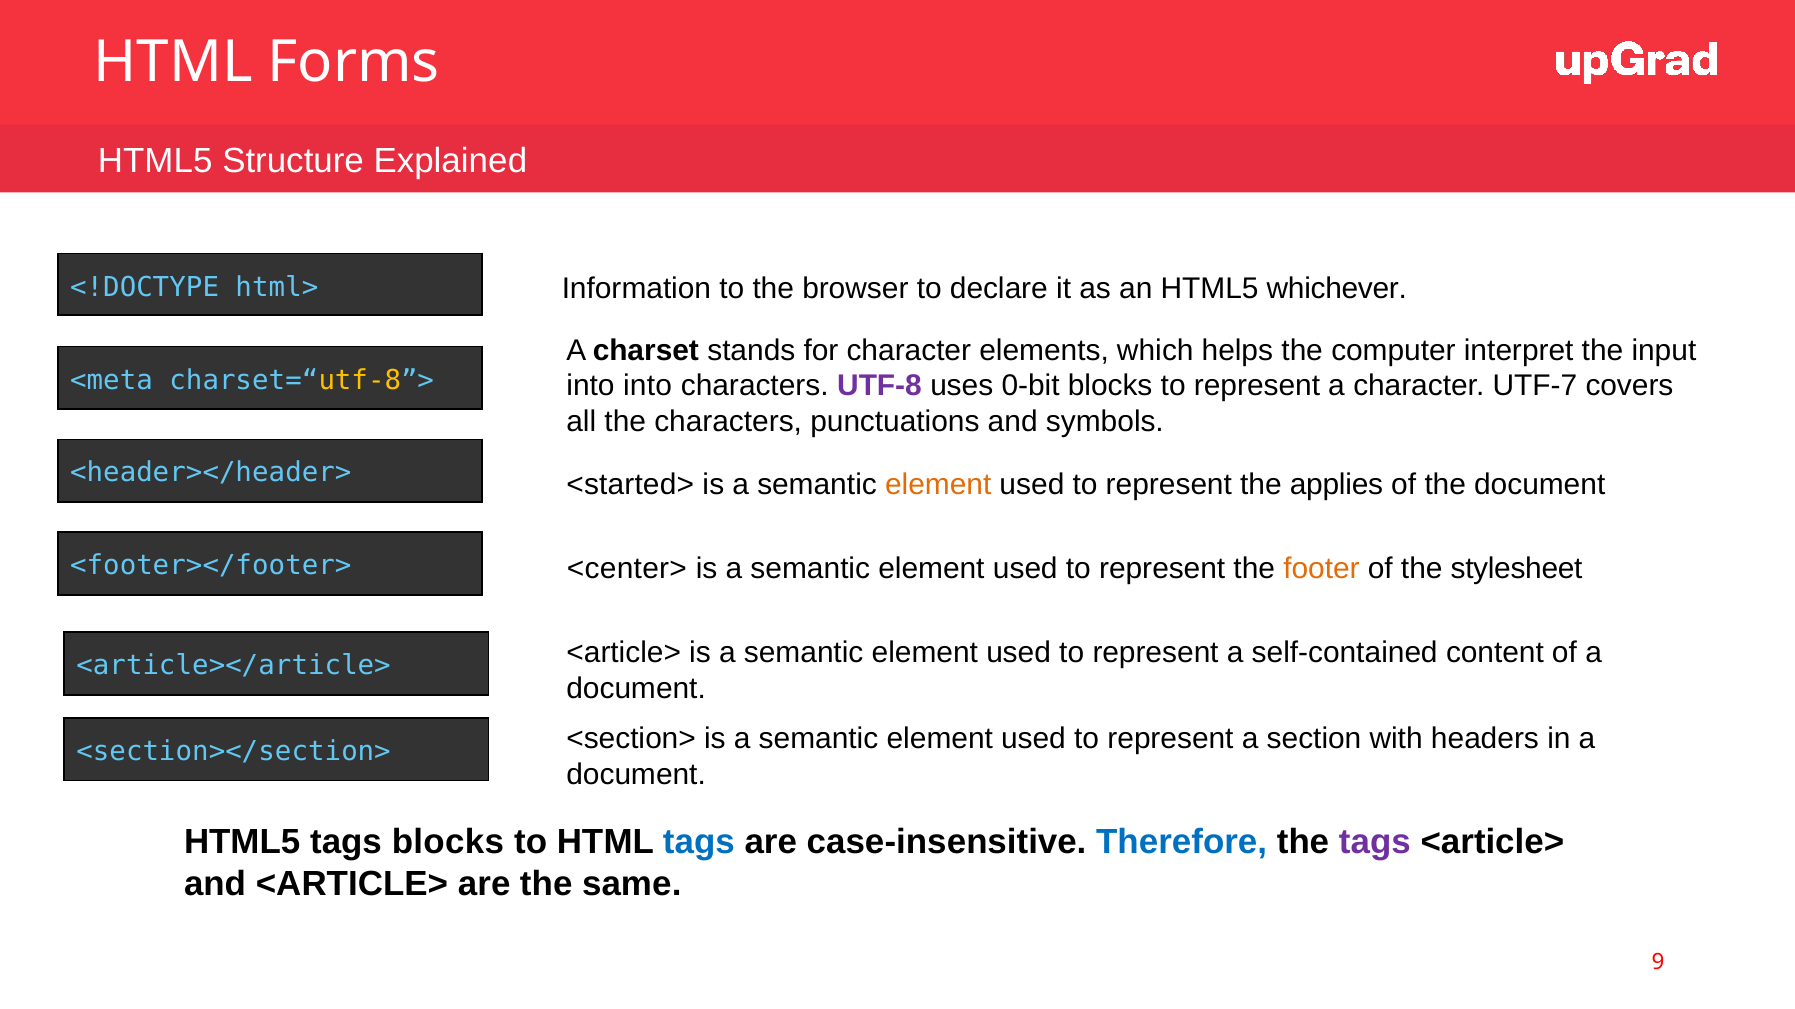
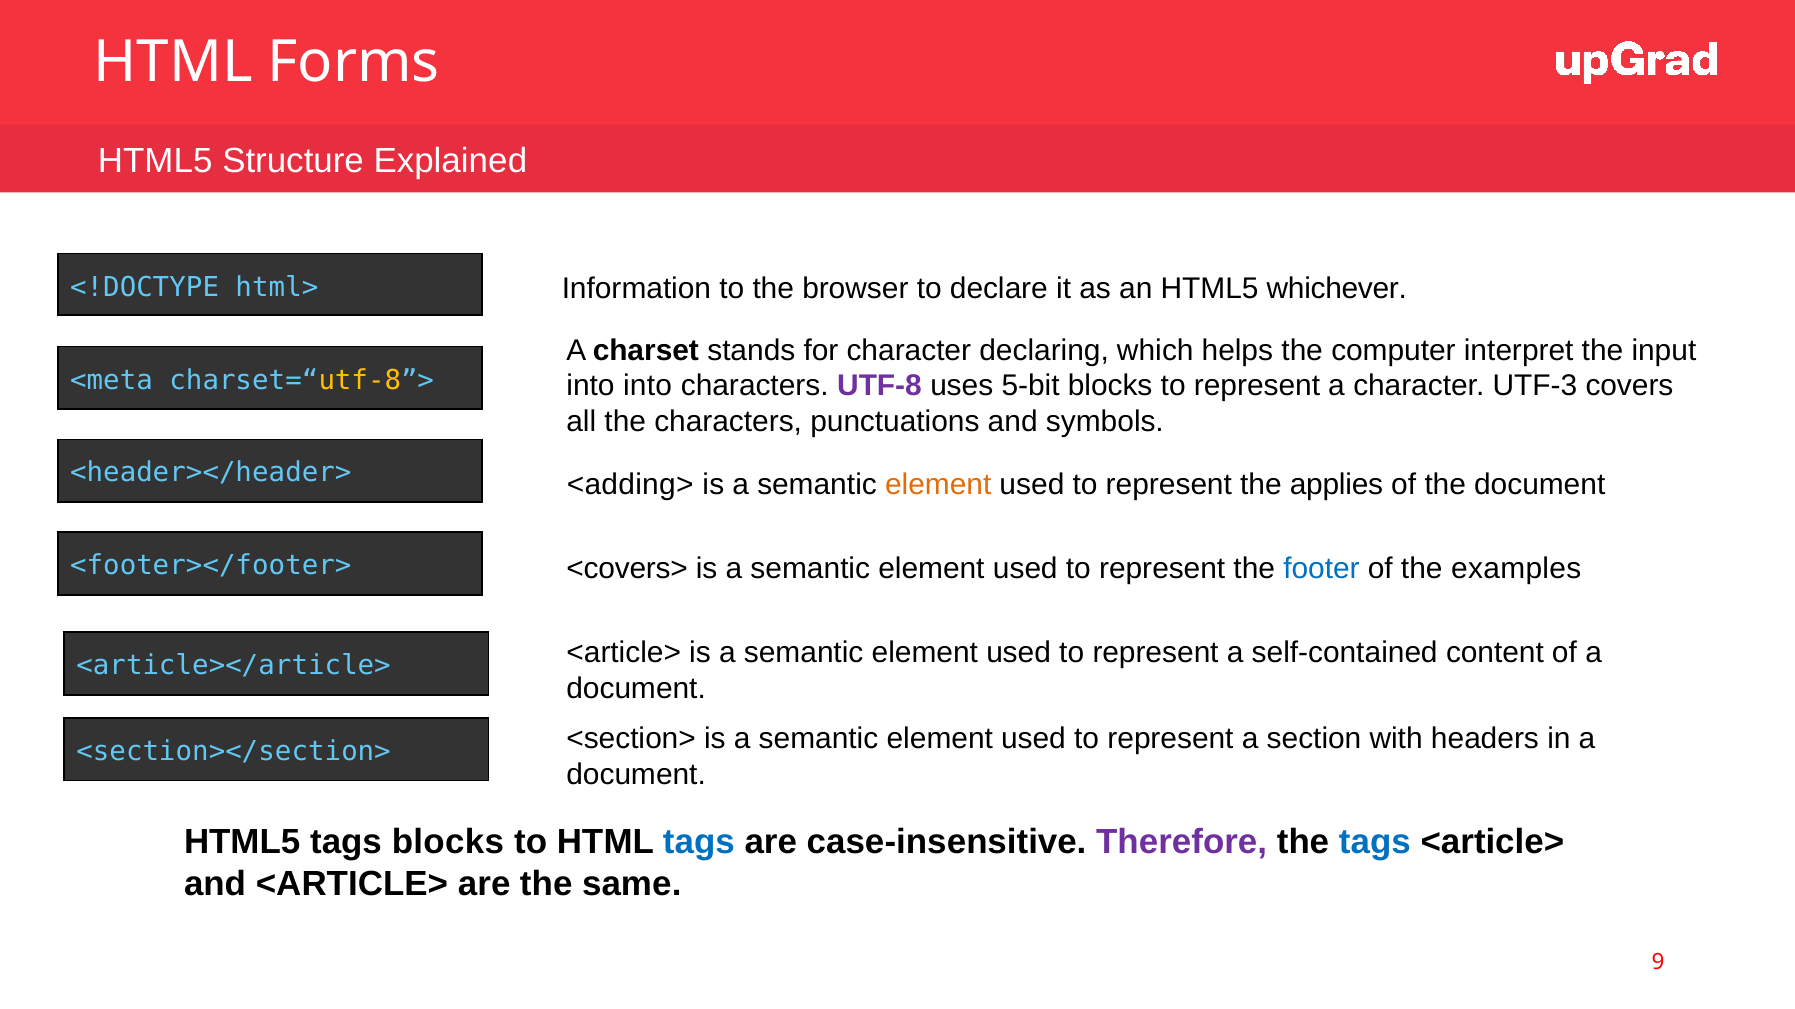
elements: elements -> declaring (1044, 350)
0-bit: 0-bit -> 5-bit (1031, 386)
UTF-7: UTF-7 -> UTF-3 (1535, 386)
<started>: <started> -> <adding> (630, 485)
<center>: <center> -> <covers> (627, 569)
footer colour: orange -> blue (1321, 569)
stylesheet: stylesheet -> examples (1516, 569)
Therefore colour: blue -> purple (1182, 843)
tags colour: purple -> blue (1375, 843)
